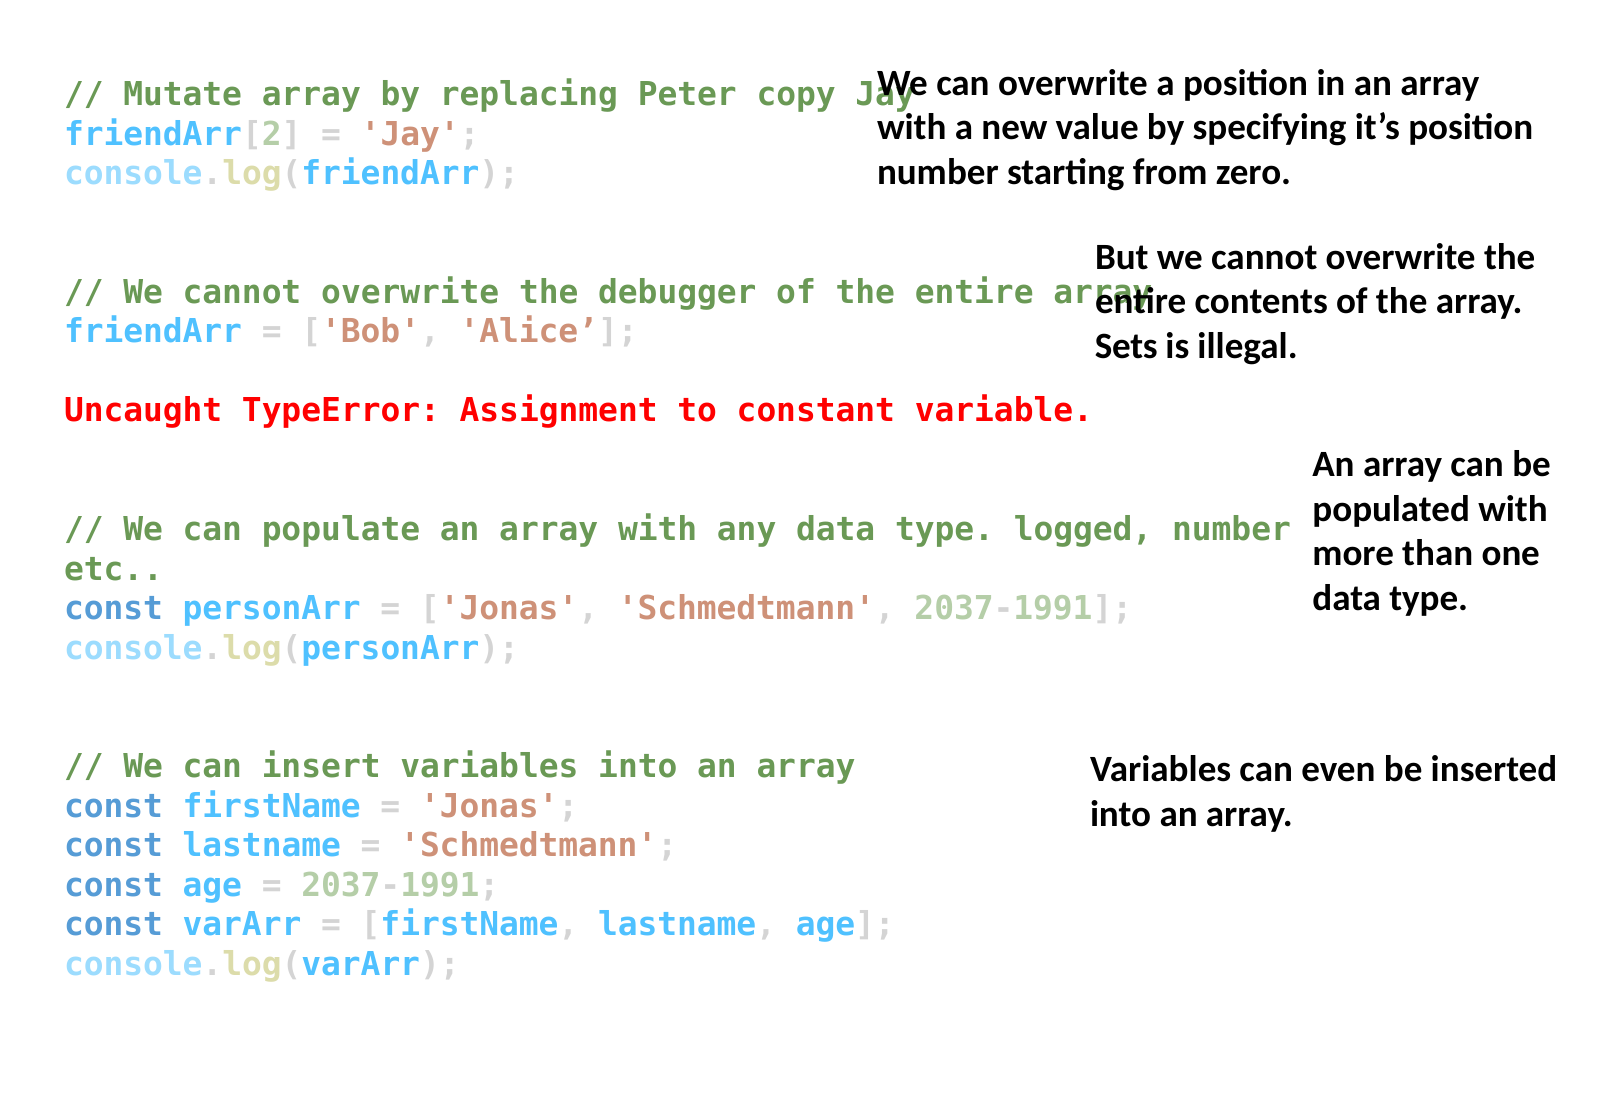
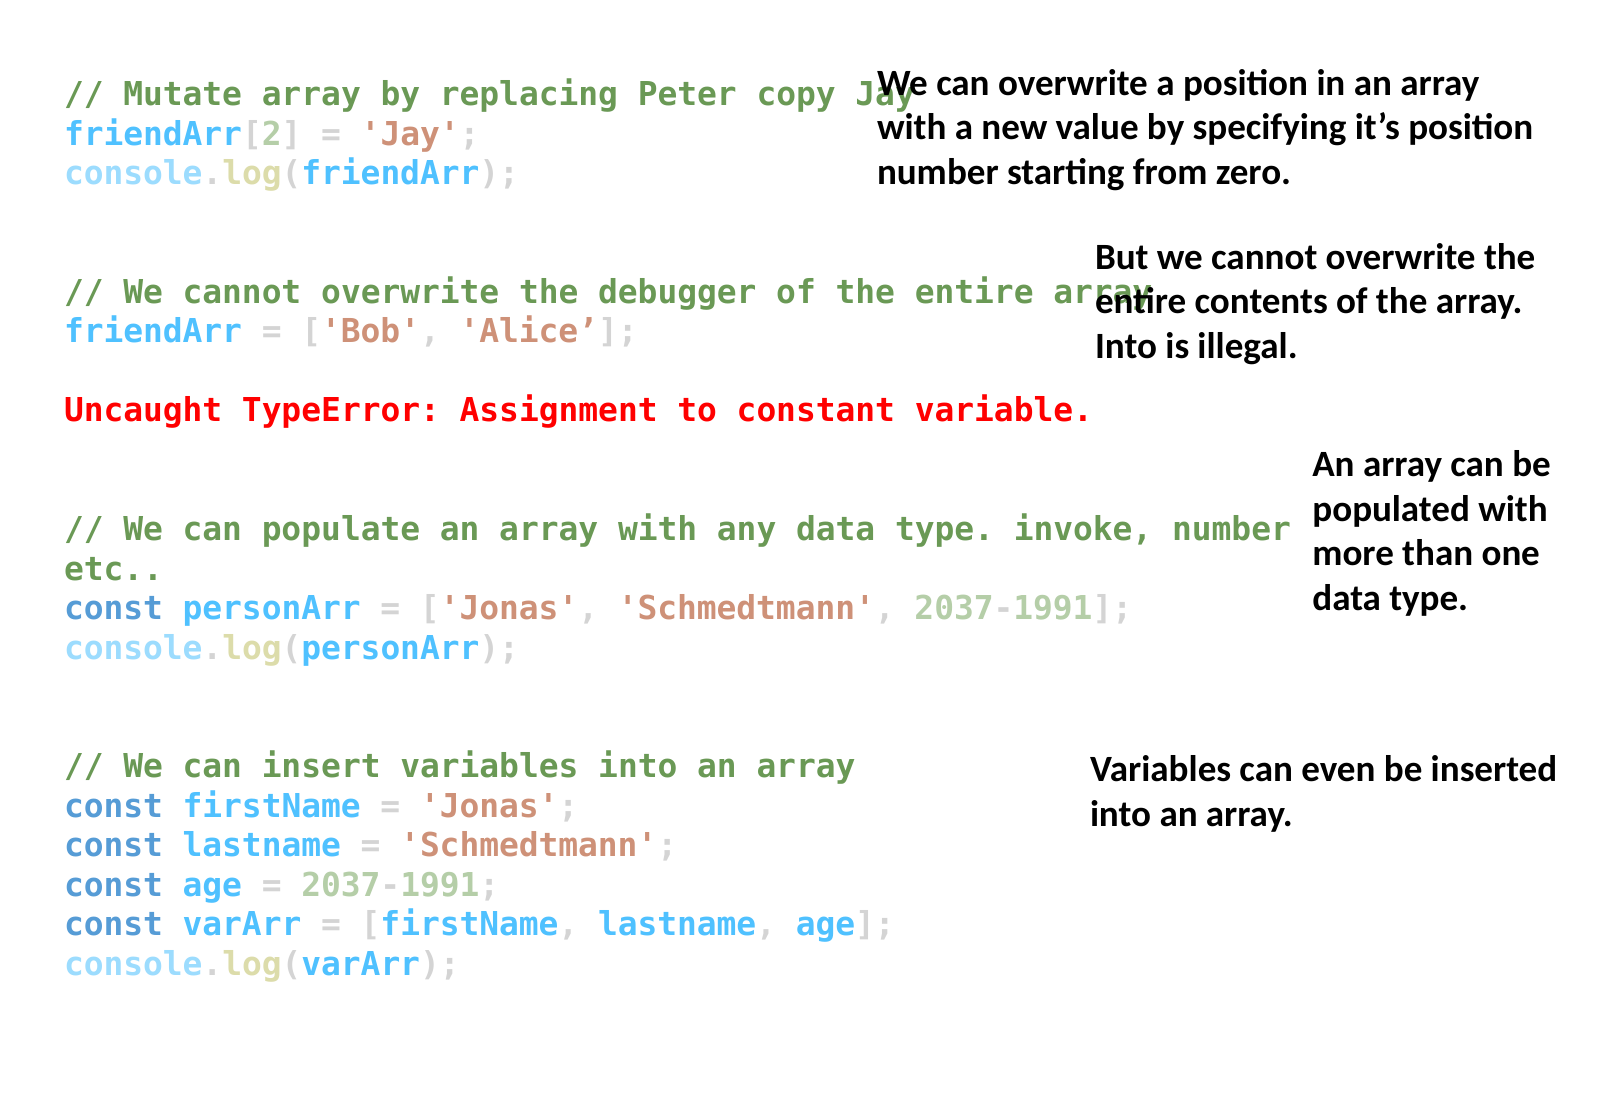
Sets: Sets -> Into (1126, 346)
logged: logged -> invoke (1083, 530)
